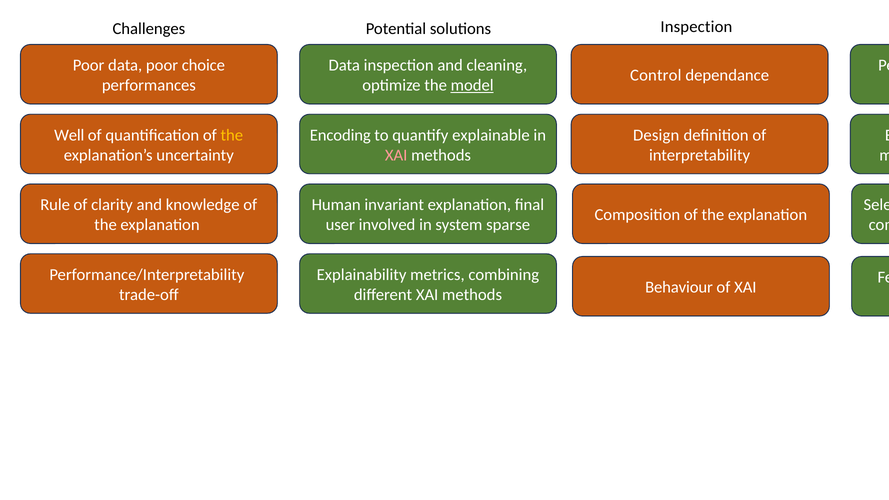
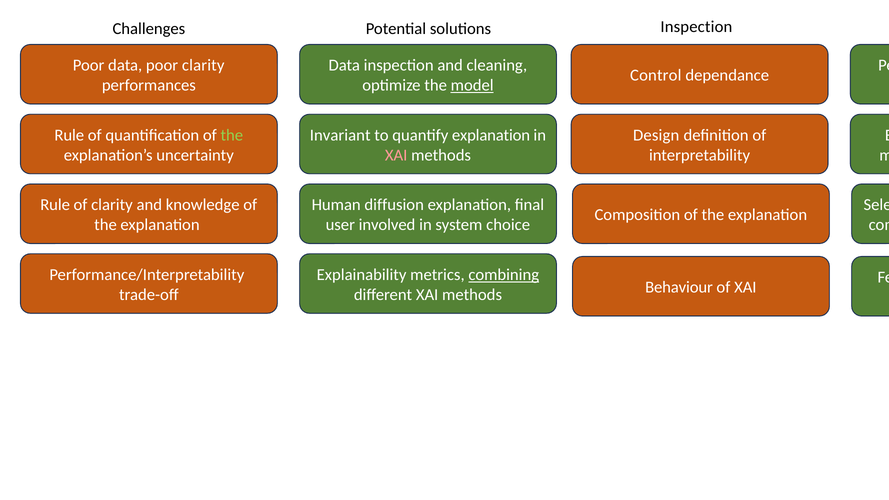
poor choice: choice -> clarity (203, 65)
Well: Well -> Rule (69, 135)
the colour: yellow -> light green (232, 135)
Encoding: Encoding -> Invariant (340, 135)
quantify explainable: explainable -> explanation (491, 135)
invariant: invariant -> diffusion (394, 205)
system sparse: sparse -> choice (508, 225)
combining underline: none -> present (504, 275)
